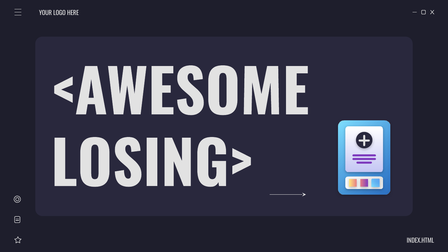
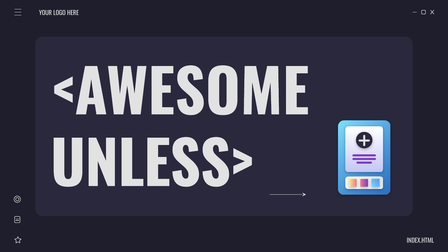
LOSING>: LOSING> -> UNLESS> (152, 166)
